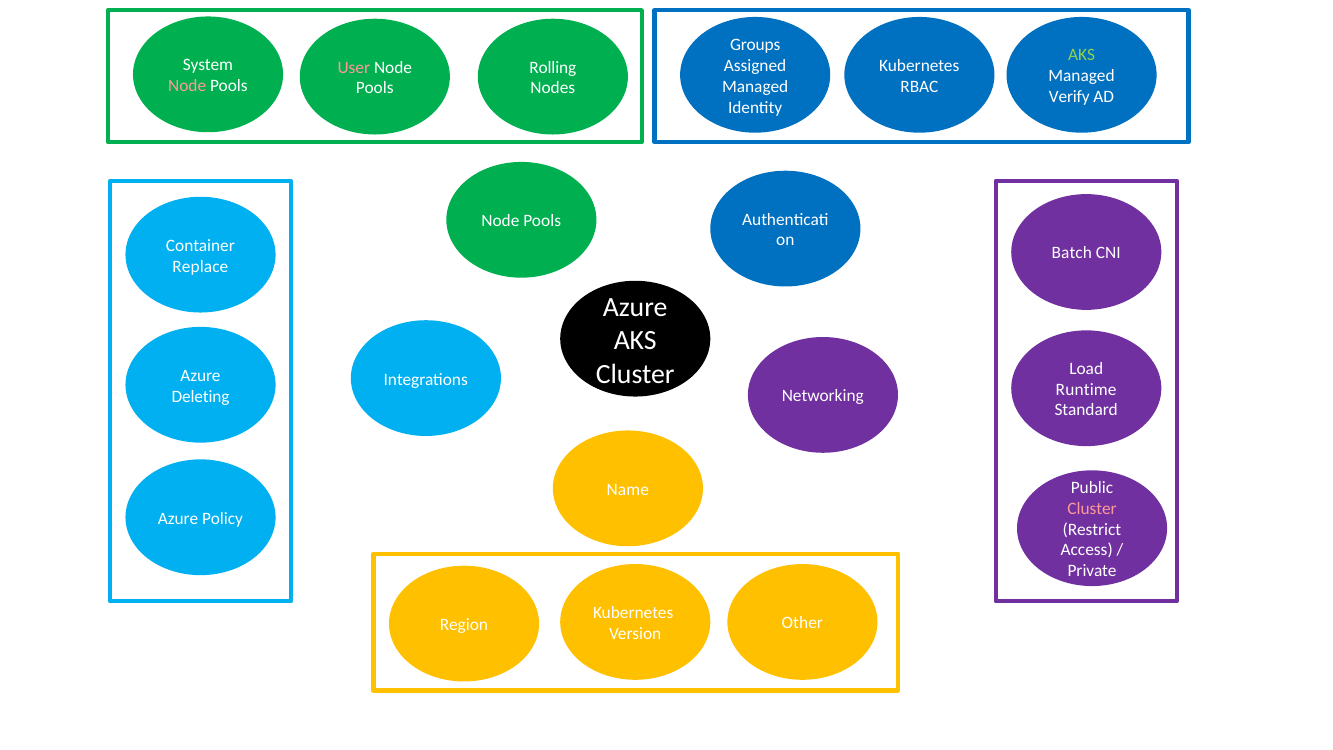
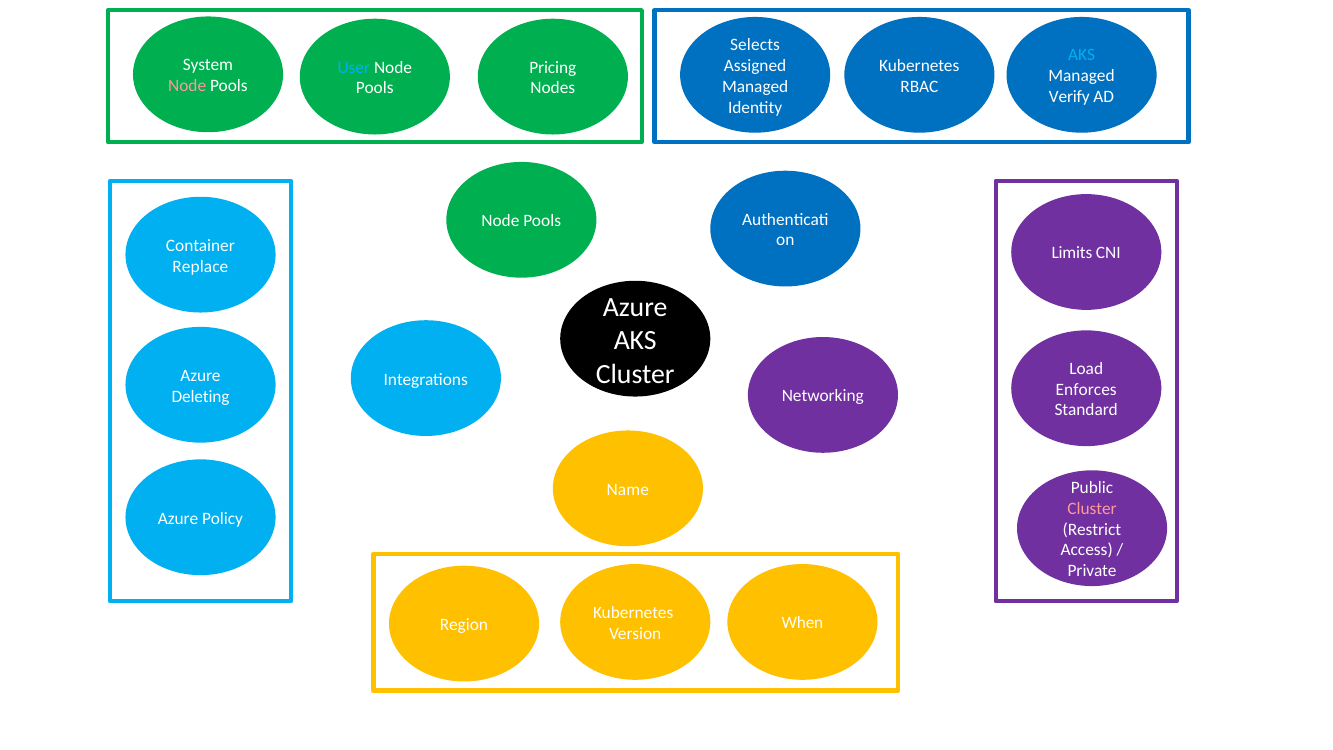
Groups: Groups -> Selects (755, 45)
AKS colour: light green -> light blue (1082, 55)
User colour: pink -> light blue (354, 67)
Rolling: Rolling -> Pricing (553, 67)
Batch: Batch -> Limits (1072, 253)
Runtime: Runtime -> Enforces (1086, 389)
Other: Other -> When (802, 623)
